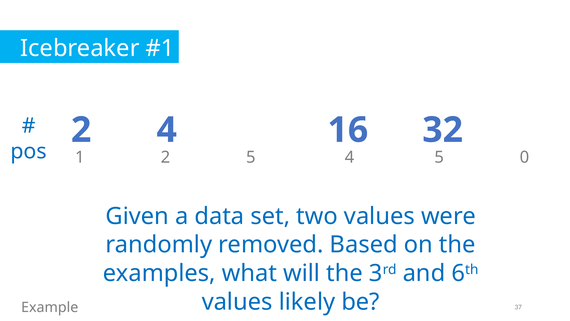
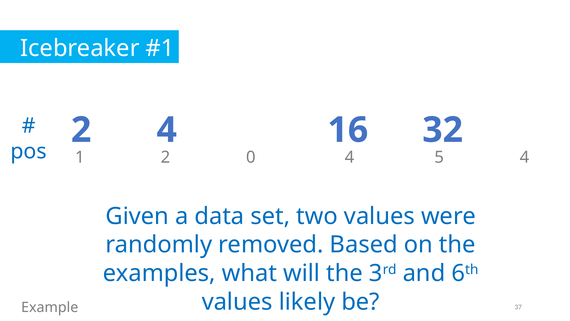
5: 5 -> 0 (251, 157)
0: 0 -> 4 (525, 157)
